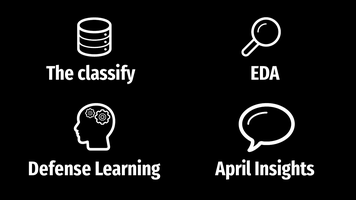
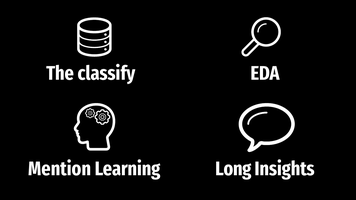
Defense: Defense -> Mention (60, 169)
April: April -> Long (233, 169)
